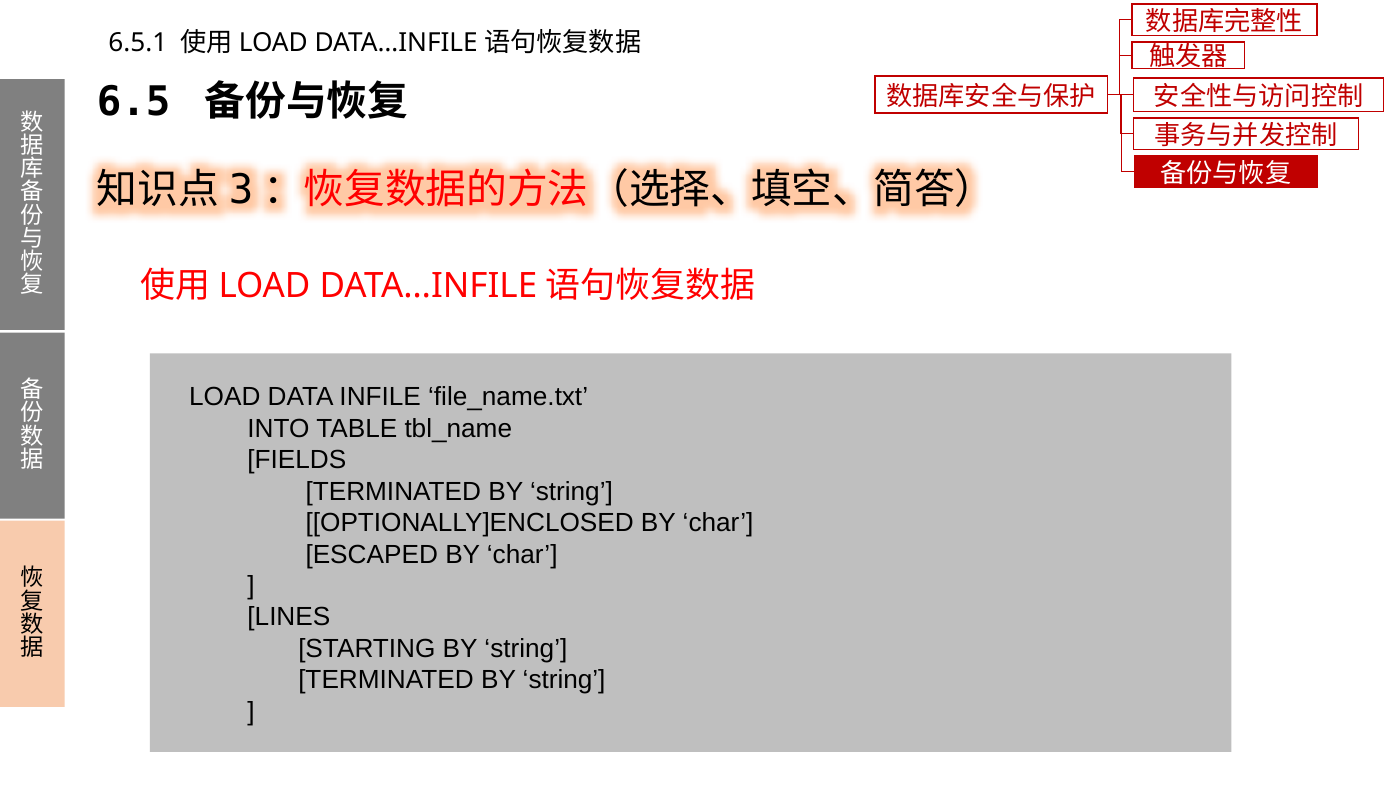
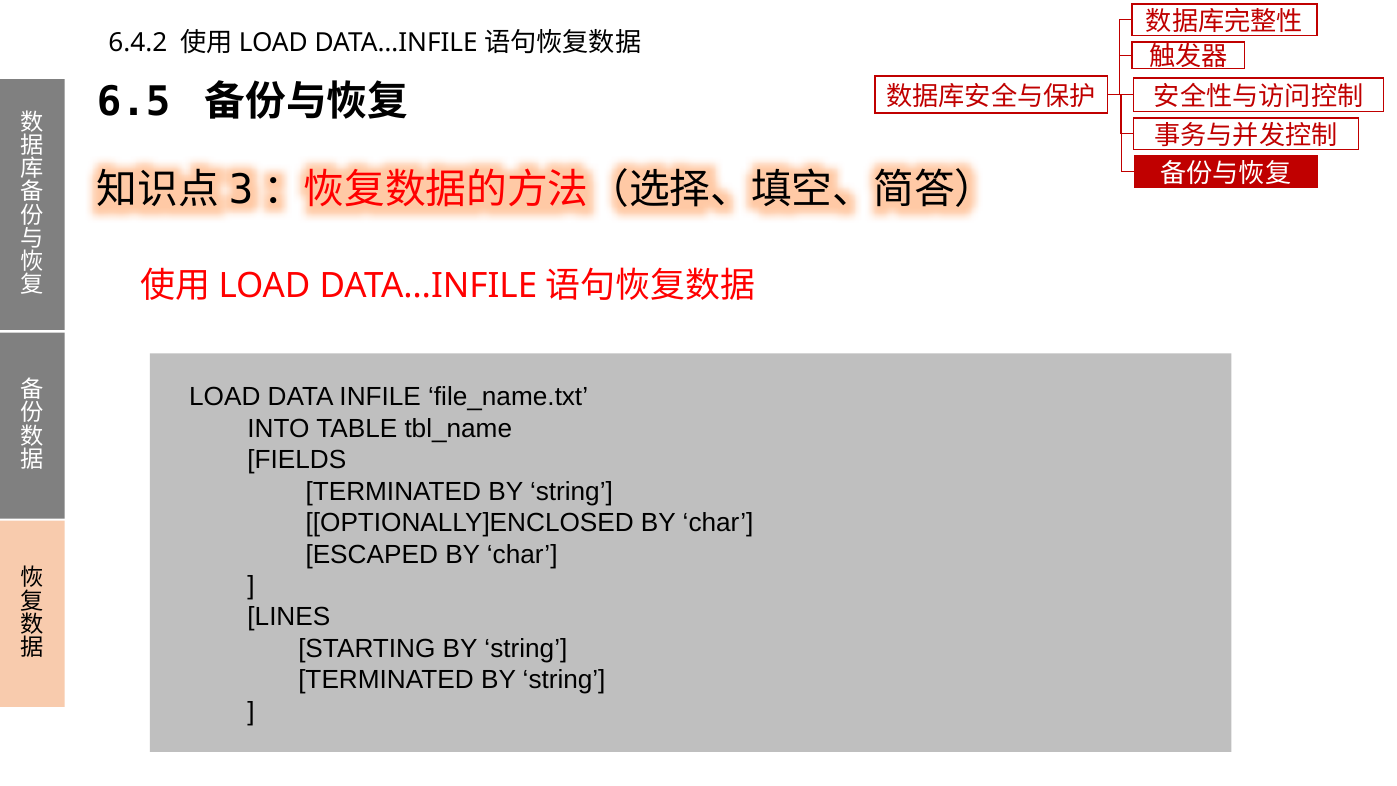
6.5.1: 6.5.1 -> 6.4.2 (138, 43)
